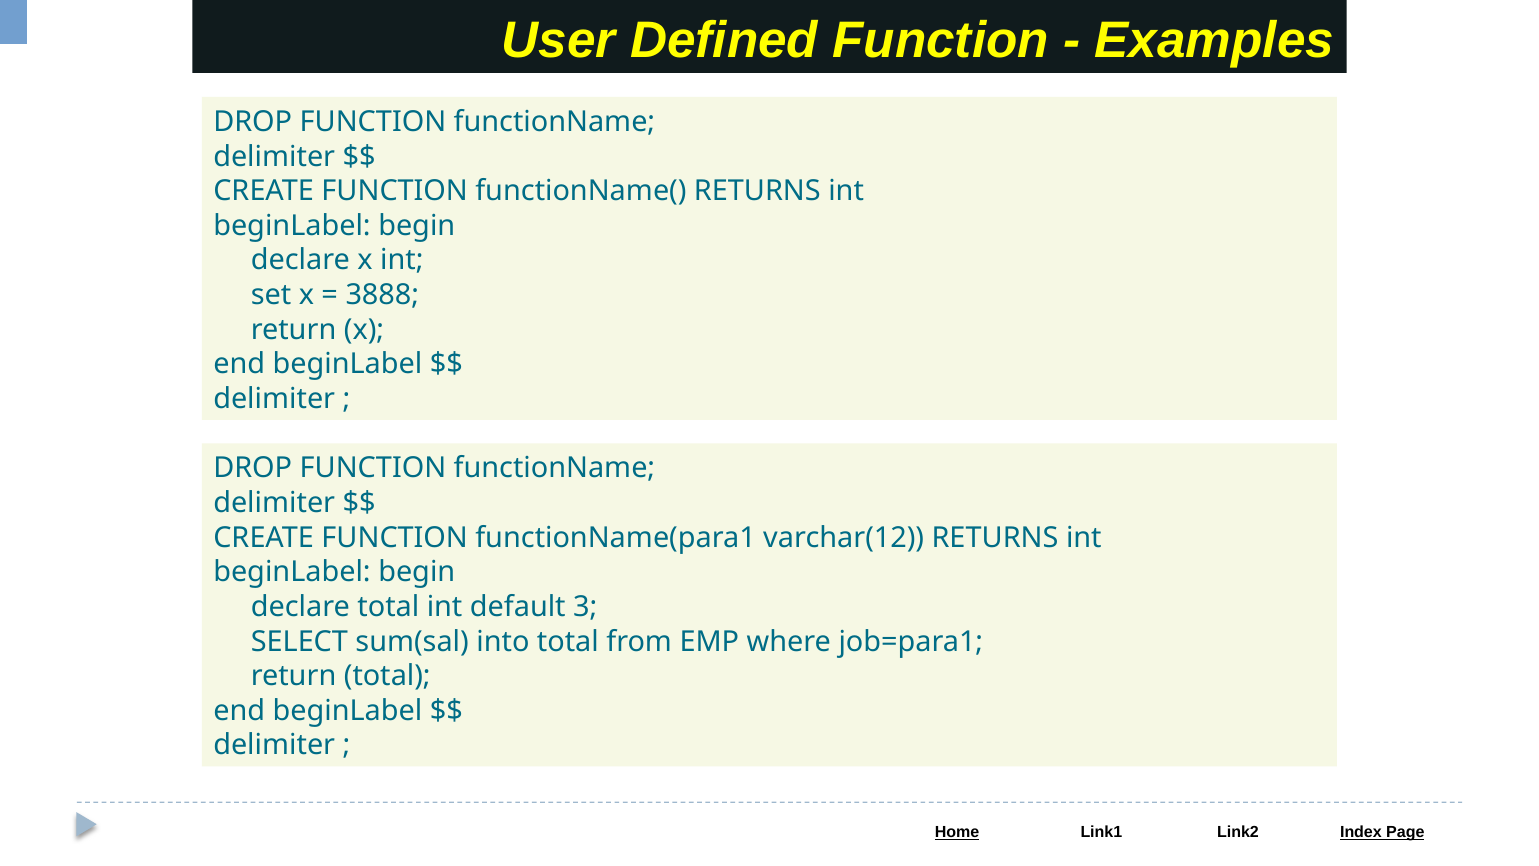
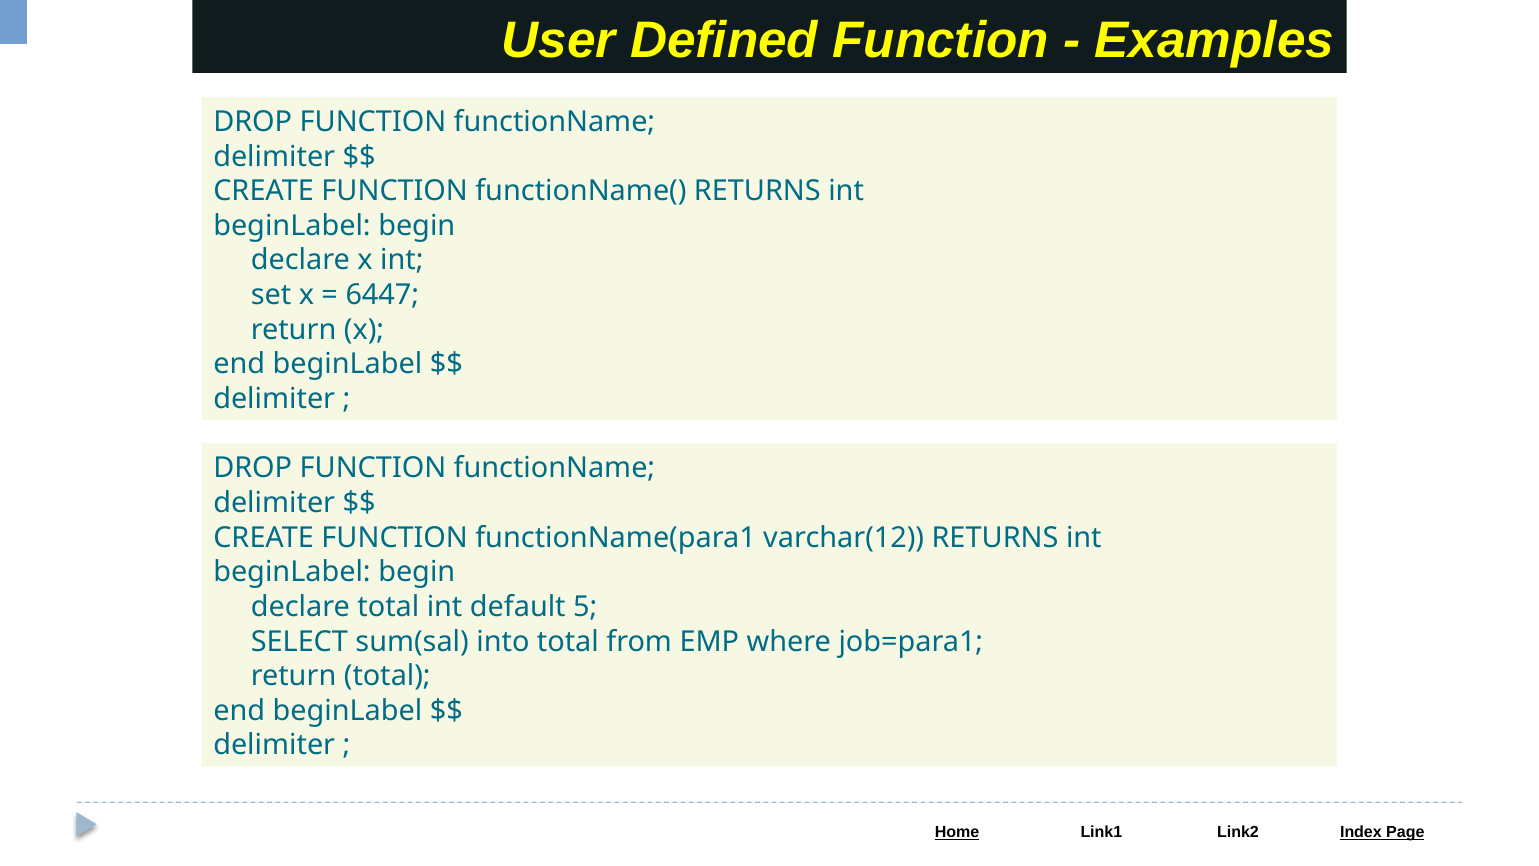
3888: 3888 -> 6447 (382, 295)
3: 3 -> 5 (585, 607)
